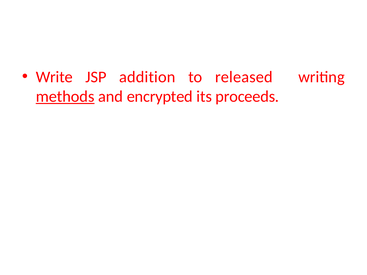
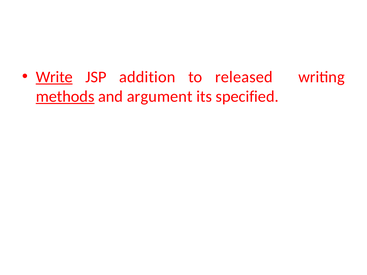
Write underline: none -> present (54, 77)
encrypted: encrypted -> argument (160, 97)
proceeds: proceeds -> specified (247, 97)
